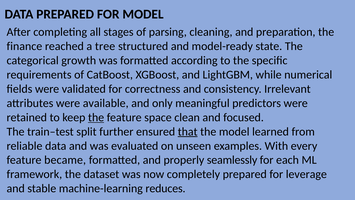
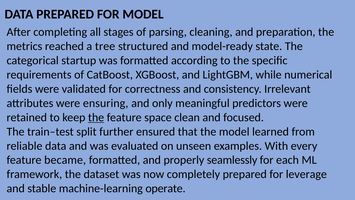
finance: finance -> metrics (24, 46)
growth: growth -> startup (79, 60)
available: available -> ensuring (106, 103)
that underline: present -> none (188, 131)
reduces: reduces -> operate (165, 188)
